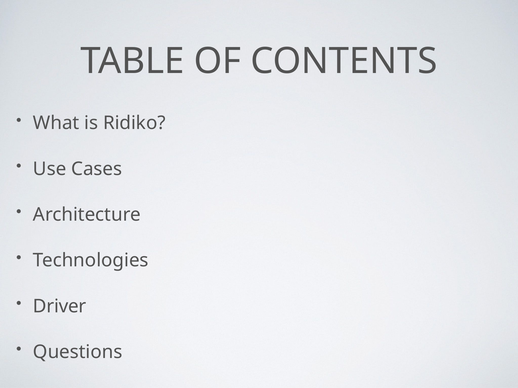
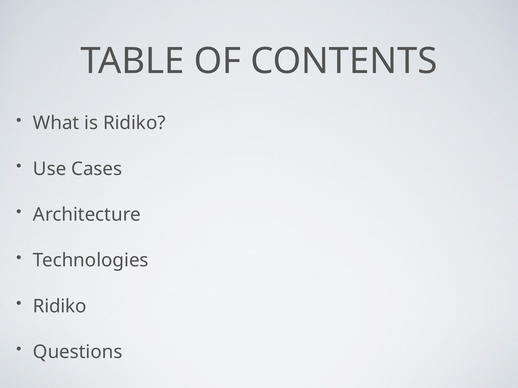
Driver: Driver -> Ridiko (60, 307)
